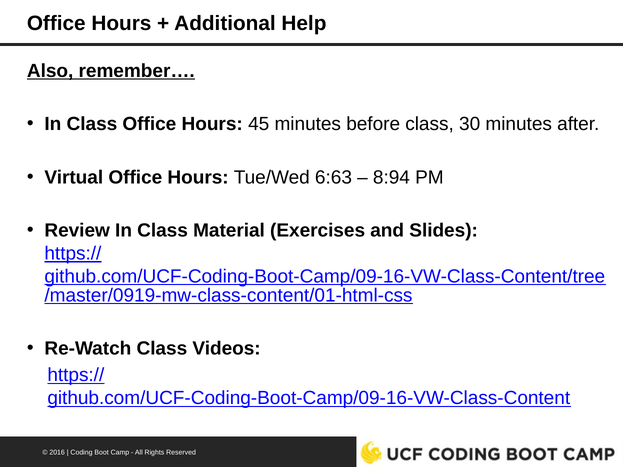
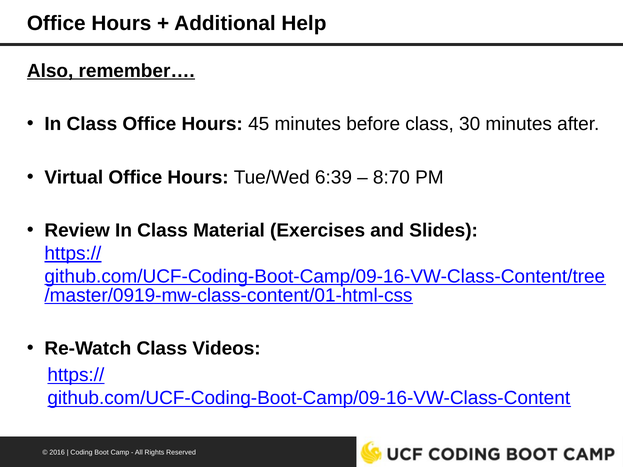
6:63: 6:63 -> 6:39 (333, 177)
8:94: 8:94 -> 8:70 (391, 177)
